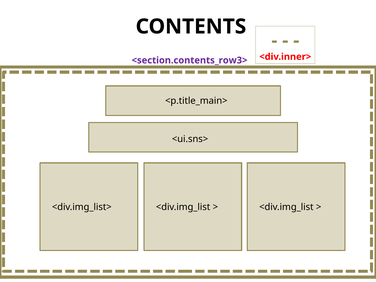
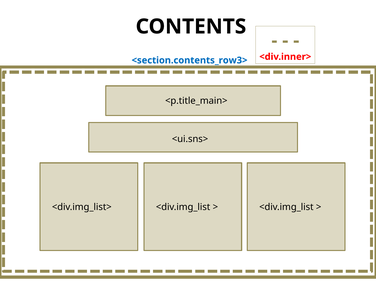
<section.contents_row3> colour: purple -> blue (190, 60)
